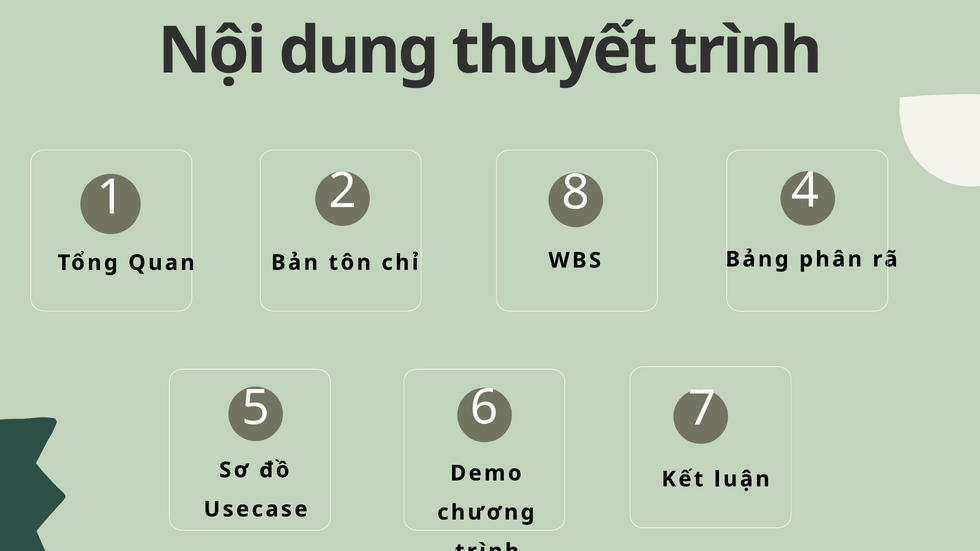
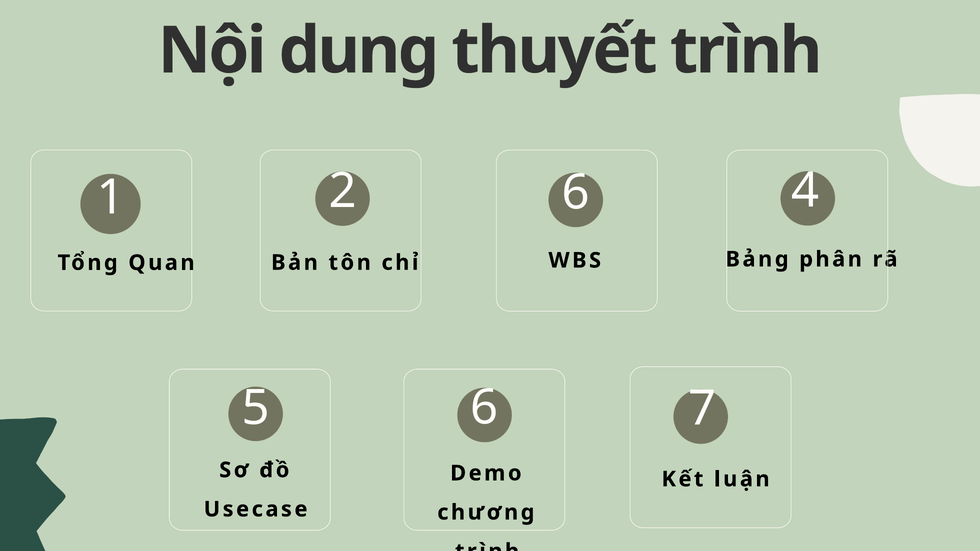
2 8: 8 -> 6 (576, 193)
